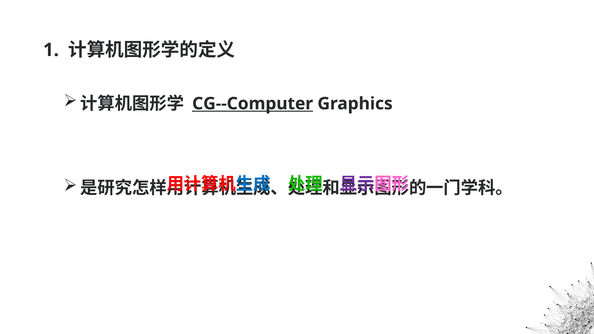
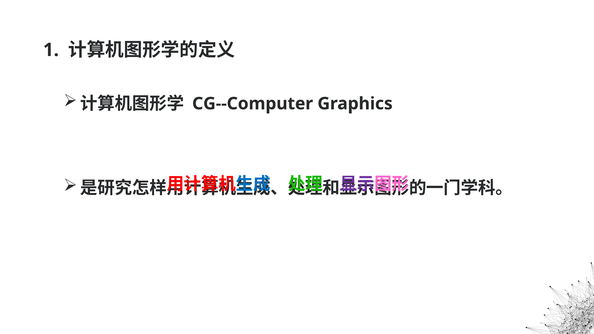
CG--Computer underline: present -> none (253, 104)
